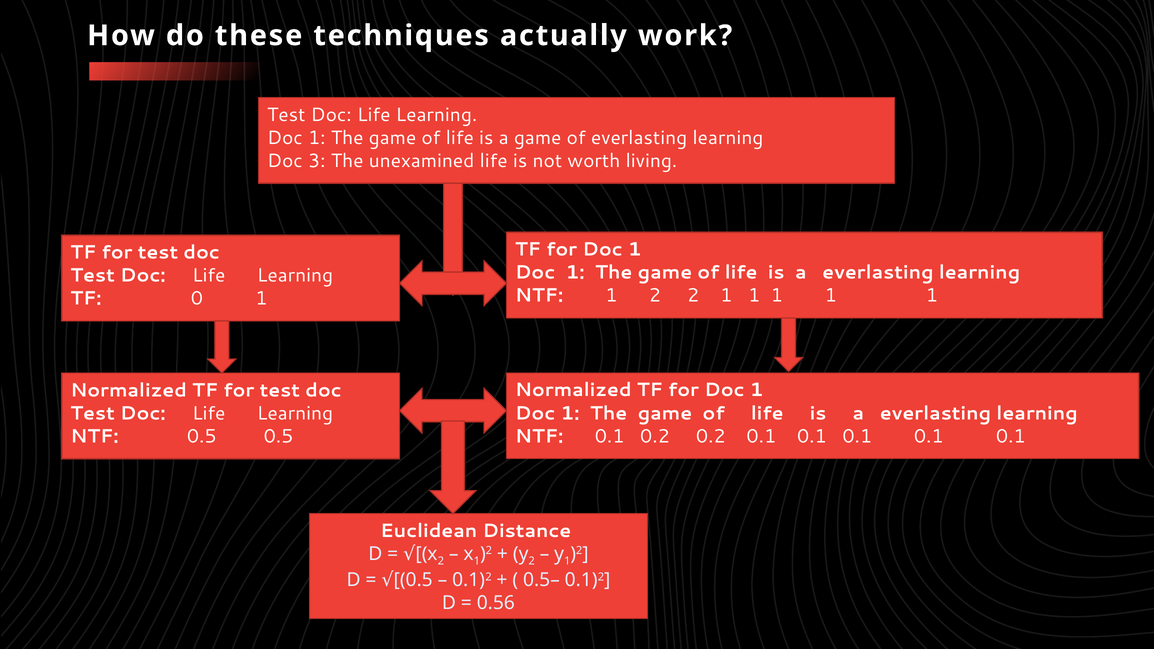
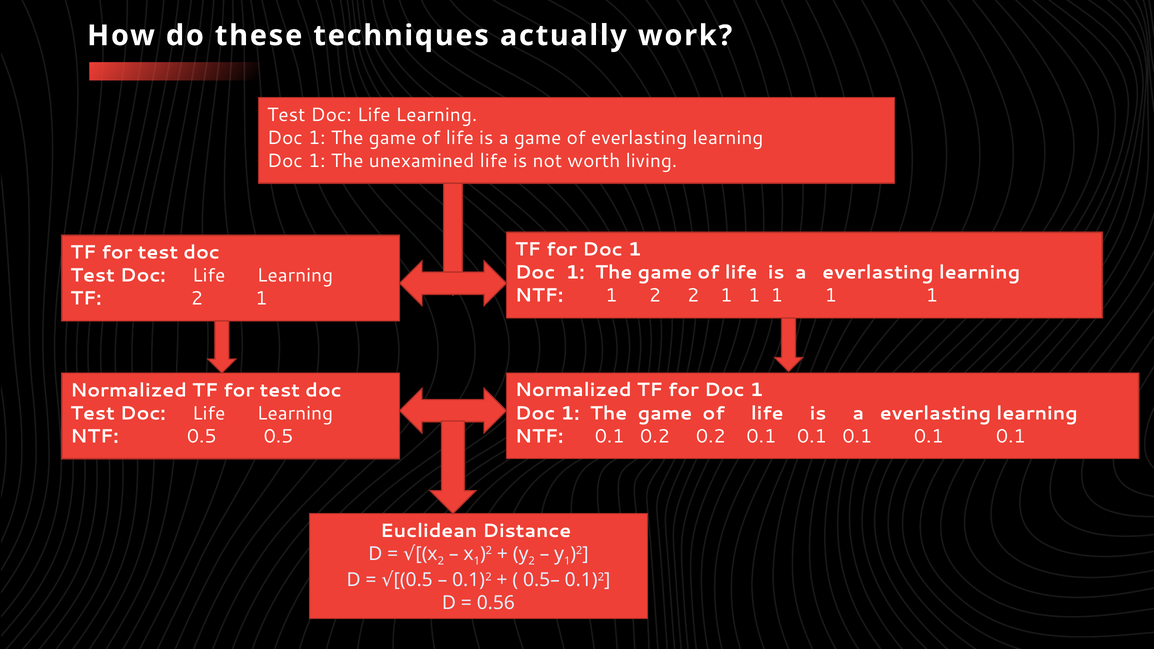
3: 3 -> 1 (317, 161)
TF 0: 0 -> 2 (197, 299)
